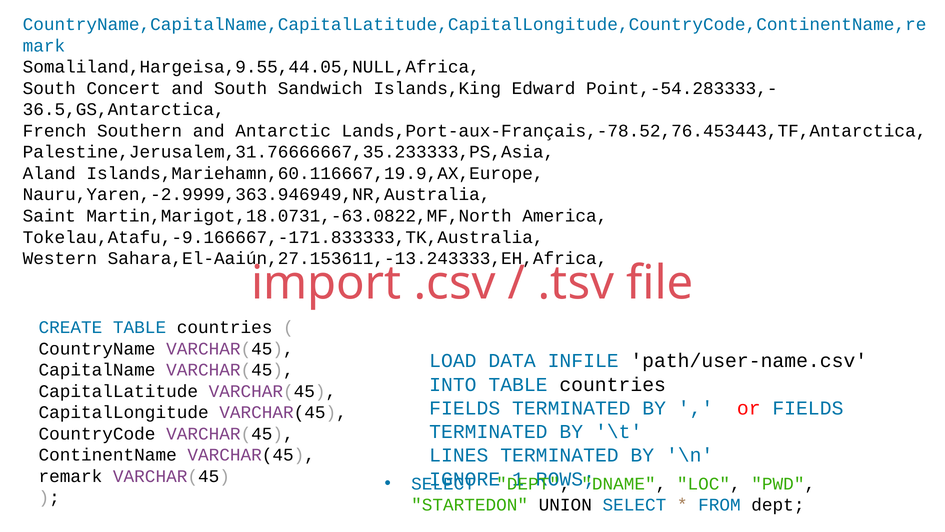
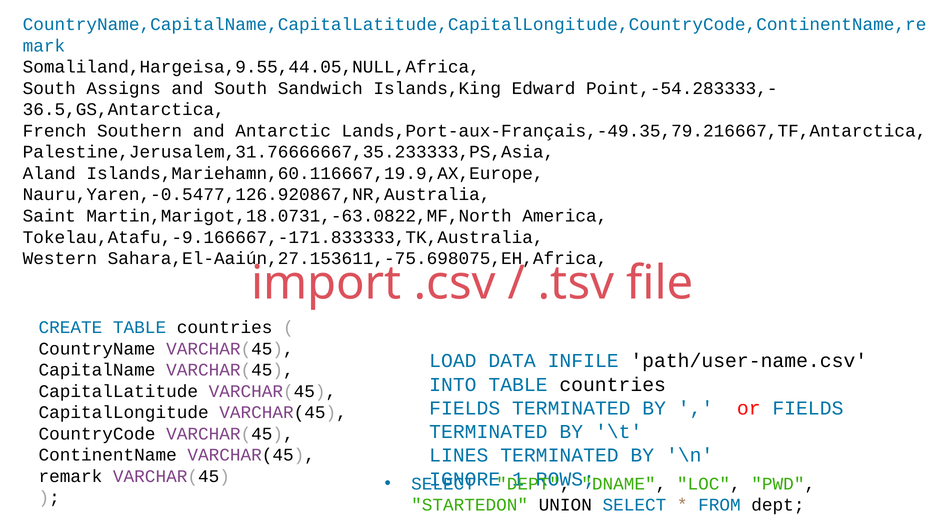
Concert: Concert -> Assigns (124, 88)
Lands,Port-aux-Français,-78.52,76.453443,TF,Antarctica: Lands,Port-aux-Français,-78.52,76.453443,TF,Antarctica -> Lands,Port-aux-Français,-49.35,79.216667,TF,Antarctica (634, 131)
Nauru,Yaren,-2.9999,363.946949,NR,Australia: Nauru,Yaren,-2.9999,363.946949,NR,Australia -> Nauru,Yaren,-0.5477,126.920867,NR,Australia (257, 194)
Sahara,El-Aaiún,27.153611,-13.243333,EH,Africa: Sahara,El-Aaiún,27.153611,-13.243333,EH,Africa -> Sahara,El-Aaiún,27.153611,-75.698075,EH,Africa (358, 258)
